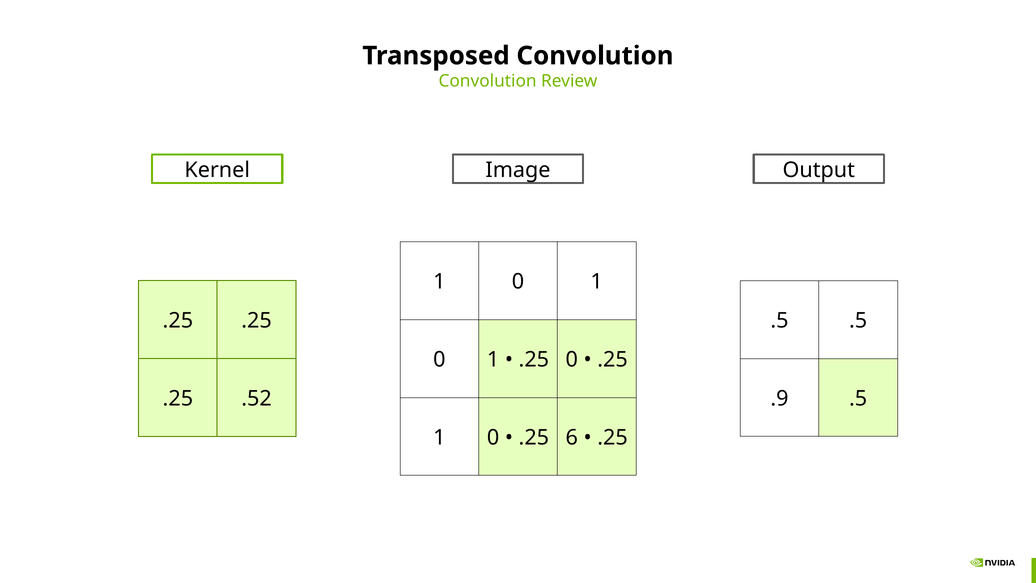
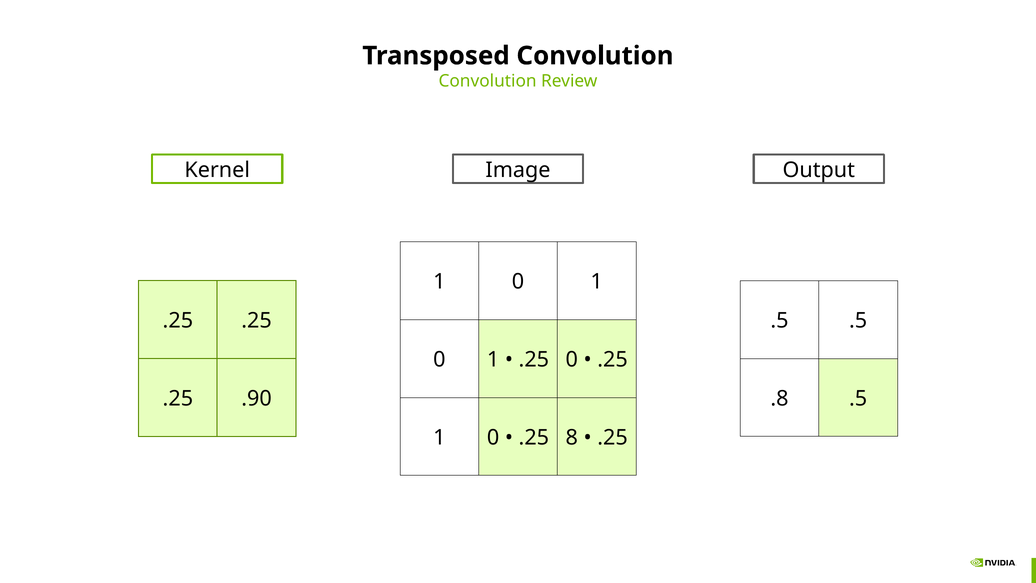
.52: .52 -> .90 (257, 399)
.9: .9 -> .8 (779, 399)
6: 6 -> 8 (572, 437)
